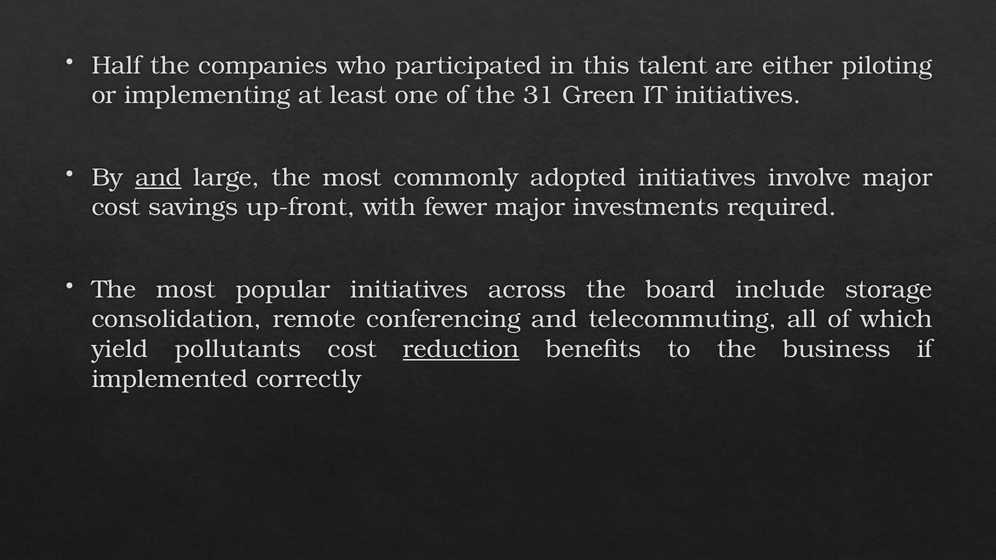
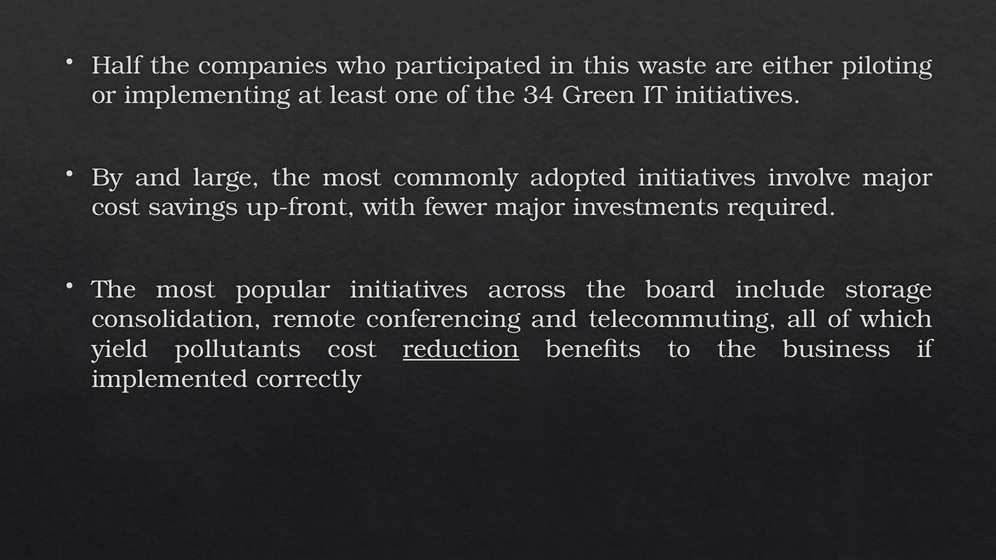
talent: talent -> waste (673, 65)
31: 31 -> 34 (539, 95)
and underline: present -> none (158, 177)
